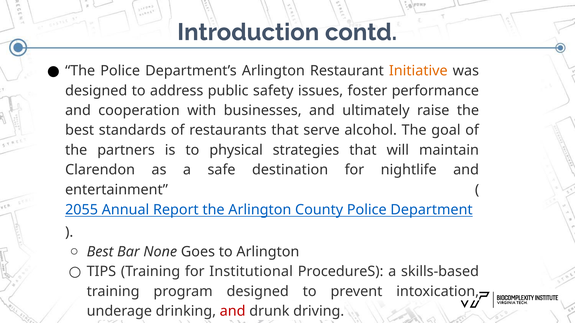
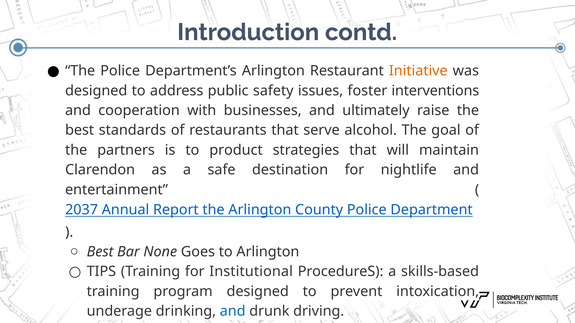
performance: performance -> interventions (435, 91)
physical: physical -> product (236, 150)
2055: 2055 -> 2037 (82, 210)
and colour: red -> blue (233, 312)
